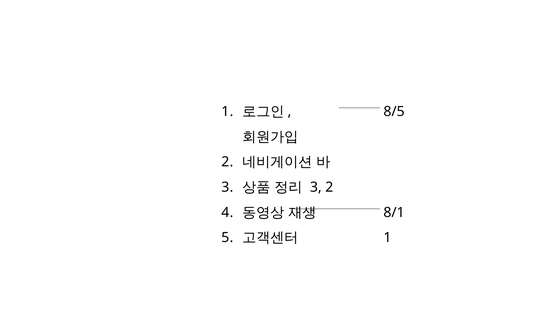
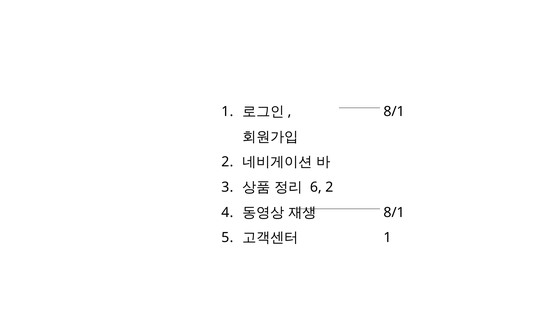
8/5: 8/5 -> 8/1 (394, 112)
3: 3 -> 6 (316, 187)
